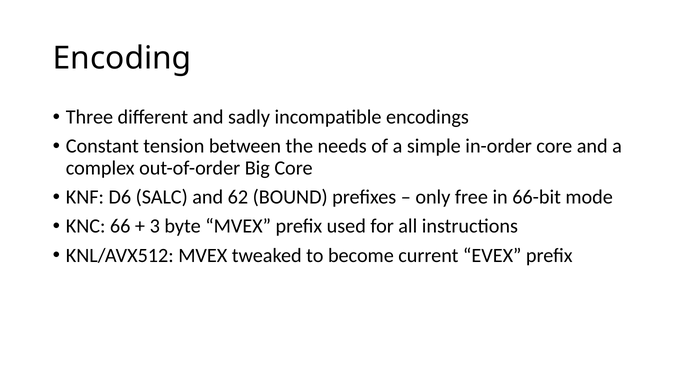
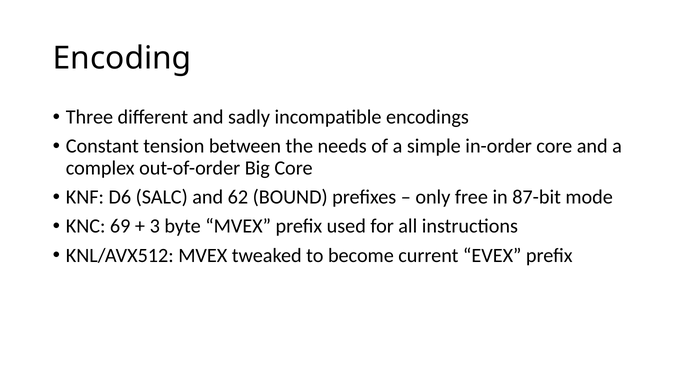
66-bit: 66-bit -> 87-bit (537, 197)
66: 66 -> 69 (120, 226)
